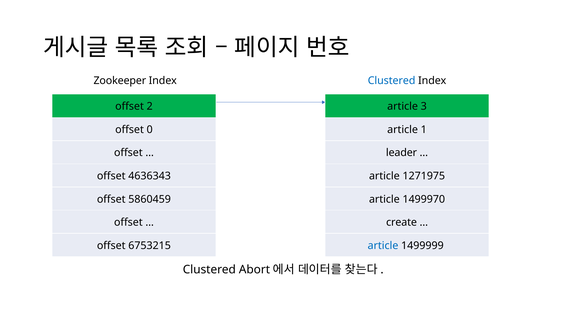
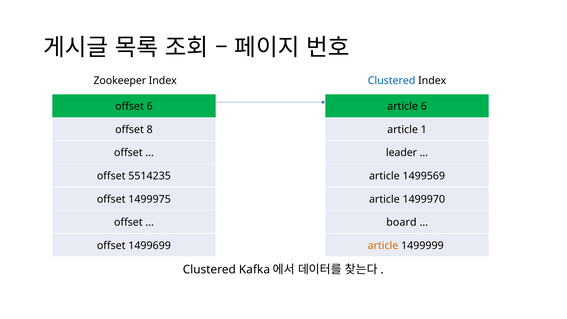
offset 2: 2 -> 6 (150, 106)
article 3: 3 -> 6 (424, 106)
0: 0 -> 8 (150, 130)
4636343: 4636343 -> 5514235 (150, 176)
1271975: 1271975 -> 1499569 (424, 176)
5860459: 5860459 -> 1499975 (150, 199)
create: create -> board (401, 222)
6753215: 6753215 -> 1499699 (150, 246)
article colour: blue -> orange (383, 246)
Abort: Abort -> Kafka (254, 269)
